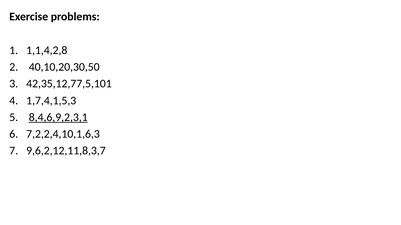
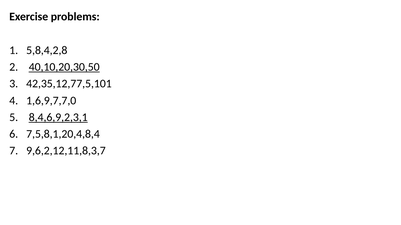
1,1,4,2,8: 1,1,4,2,8 -> 5,8,4,2,8 (47, 50)
40,10,20,30,50 underline: none -> present (64, 67)
1,7,4,1,5,3: 1,7,4,1,5,3 -> 1,6,9,7,7,0 (51, 101)
7,2,2,4,10,1,6,3: 7,2,2,4,10,1,6,3 -> 7,5,8,1,20,4,8,4 (63, 134)
